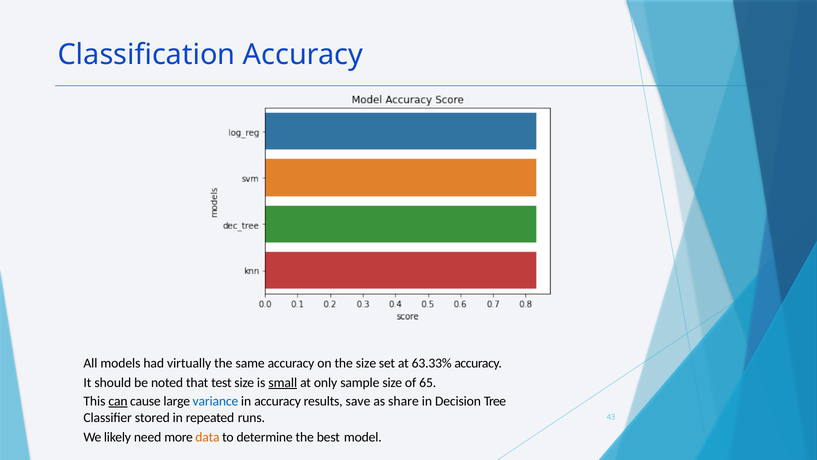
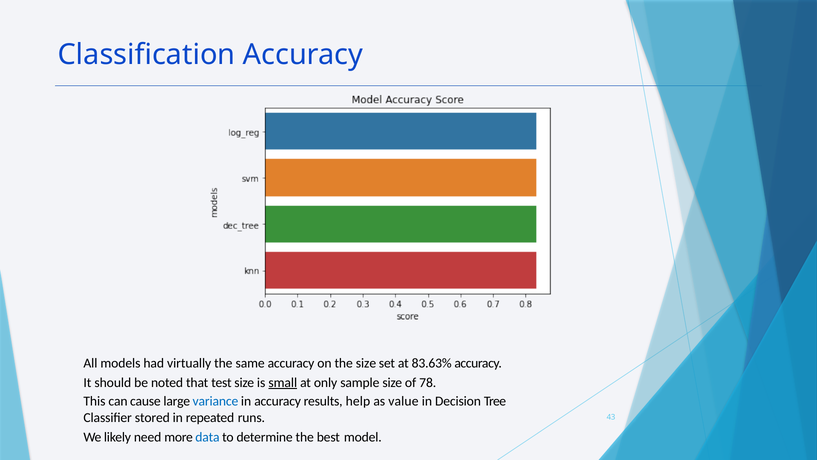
63.33%: 63.33% -> 83.63% (432, 363)
65: 65 -> 78 (428, 382)
can underline: present -> none (118, 401)
save: save -> help (358, 401)
share: share -> value (403, 401)
data colour: orange -> blue (207, 437)
